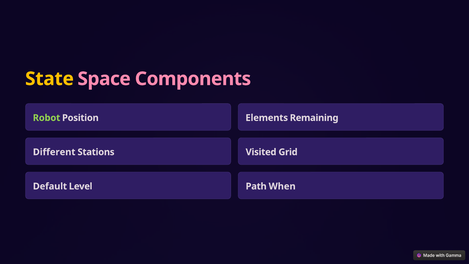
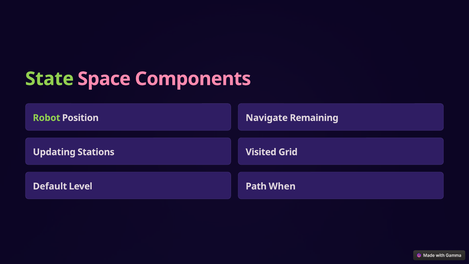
State colour: yellow -> light green (49, 79)
Elements: Elements -> Navigate (267, 118)
Different: Different -> Updating (54, 152)
